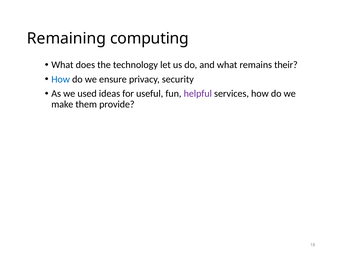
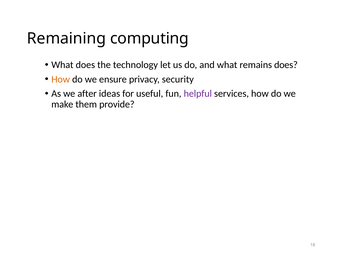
remains their: their -> does (286, 65)
How colour: blue -> orange (61, 79)
used: used -> after (87, 93)
